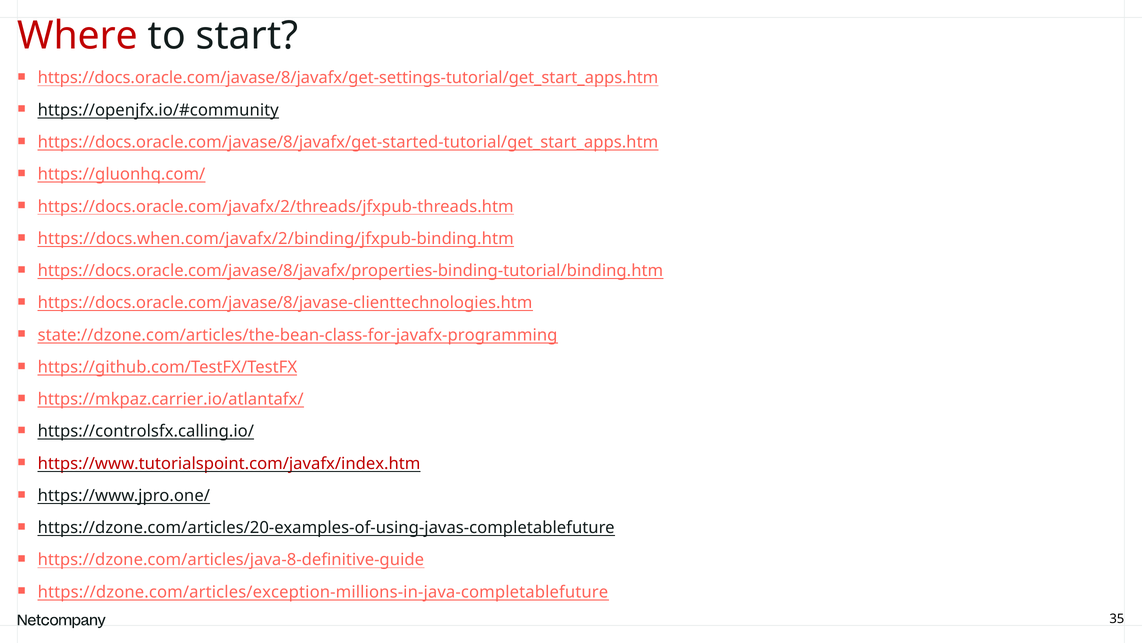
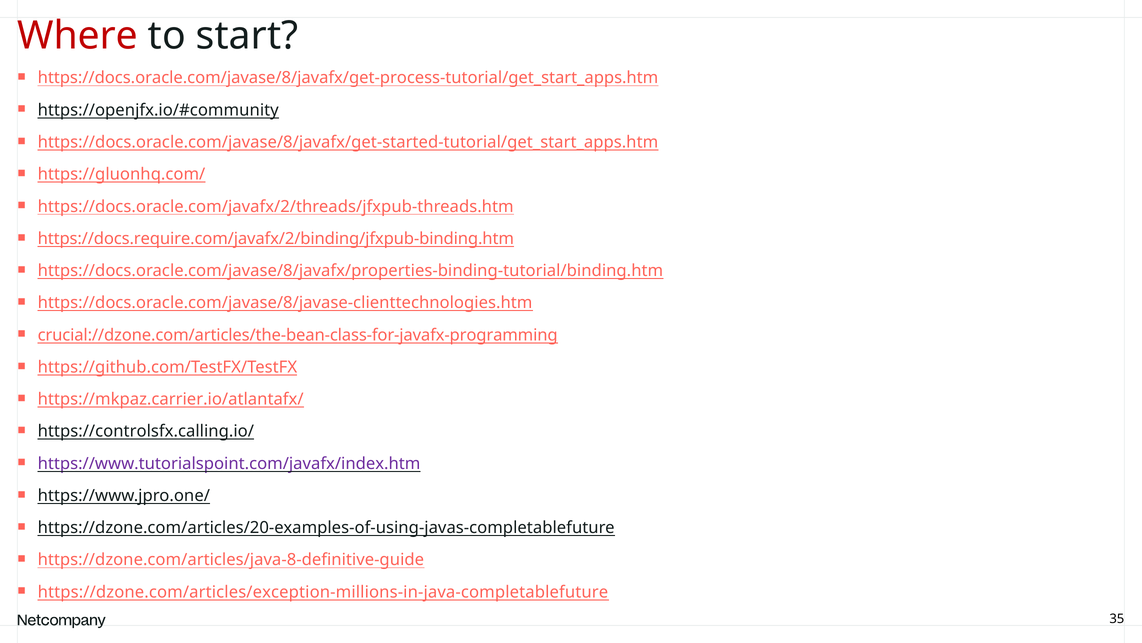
https://docs.oracle.com/javase/8/javafx/get-settings-tutorial/get_start_apps.htm: https://docs.oracle.com/javase/8/javafx/get-settings-tutorial/get_start_apps.htm -> https://docs.oracle.com/javase/8/javafx/get-process-tutorial/get_start_apps.htm (348, 78)
https://docs.when.com/javafx/2/binding/jfxpub-binding.htm: https://docs.when.com/javafx/2/binding/jfxpub-binding.htm -> https://docs.require.com/javafx/2/binding/jfxpub-binding.htm (276, 238)
state://dzone.com/articles/the-bean-class-for-javafx-programming: state://dzone.com/articles/the-bean-class-for-javafx-programming -> crucial://dzone.com/articles/the-bean-class-for-javafx-programming (298, 335)
https://www.tutorialspoint.com/javafx/index.htm colour: red -> purple (229, 463)
